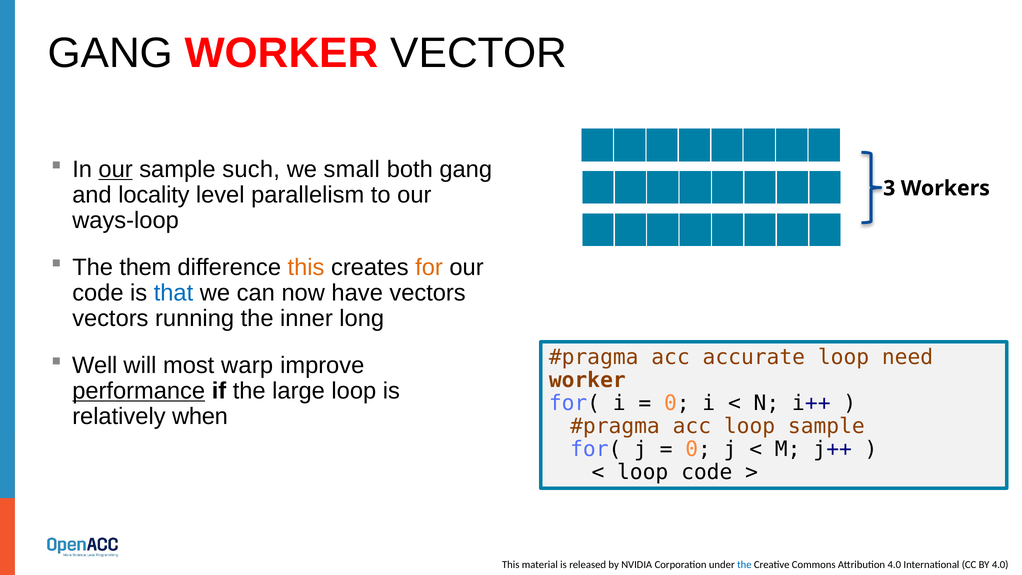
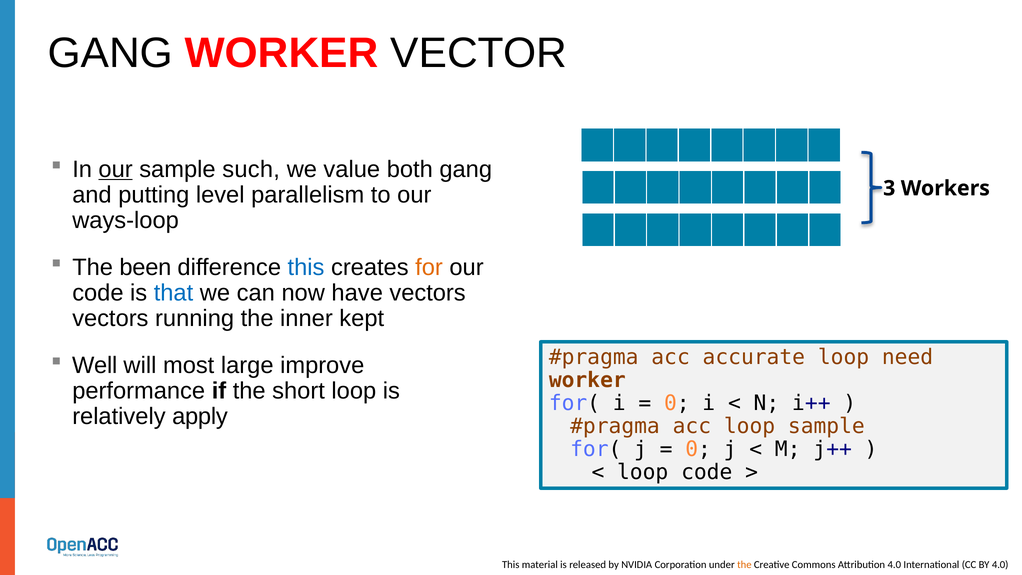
small: small -> value (352, 169)
locality: locality -> putting (154, 195)
them: them -> been (145, 267)
this colour: orange -> blue (306, 267)
long: long -> kept (362, 318)
warp: warp -> large (247, 365)
performance underline: present -> none (139, 391)
large: large -> short (299, 391)
when: when -> apply (200, 416)
the colour: blue -> orange (744, 565)
